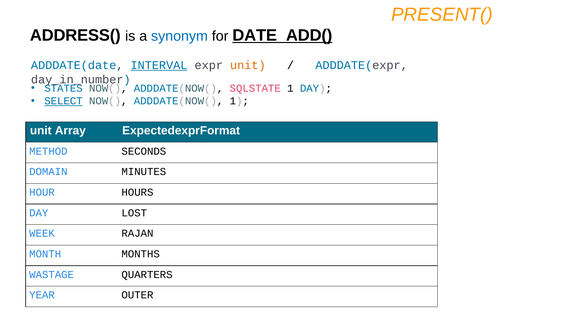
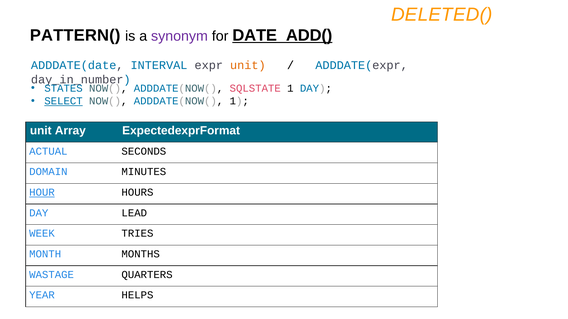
PRESENT(: PRESENT( -> DELETED( (442, 15)
ADDRESS(: ADDRESS( -> PATTERN( (75, 36)
synonym colour: blue -> purple (179, 36)
INTERVAL underline: present -> none (159, 65)
METHOD: METHOD -> ACTUAL (48, 151)
HOUR underline: none -> present (42, 193)
LOST: LOST -> LEAD (134, 213)
RAJAN: RAJAN -> TRIES (137, 234)
OUTER: OUTER -> HELPS (137, 296)
